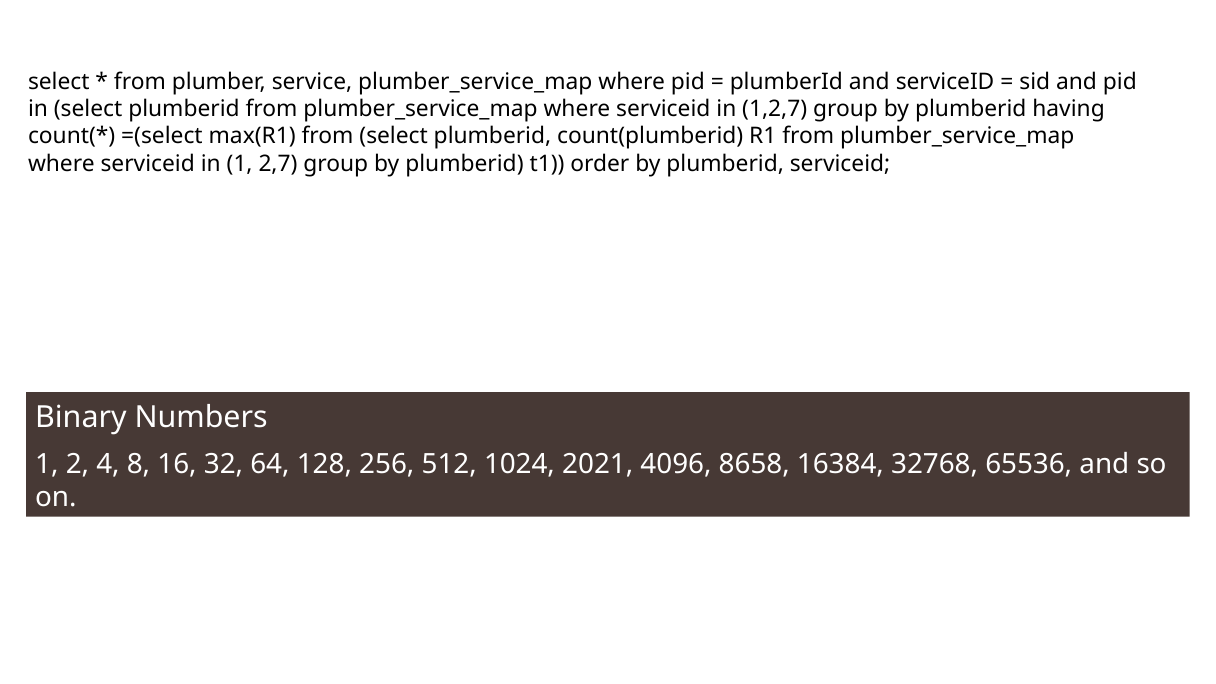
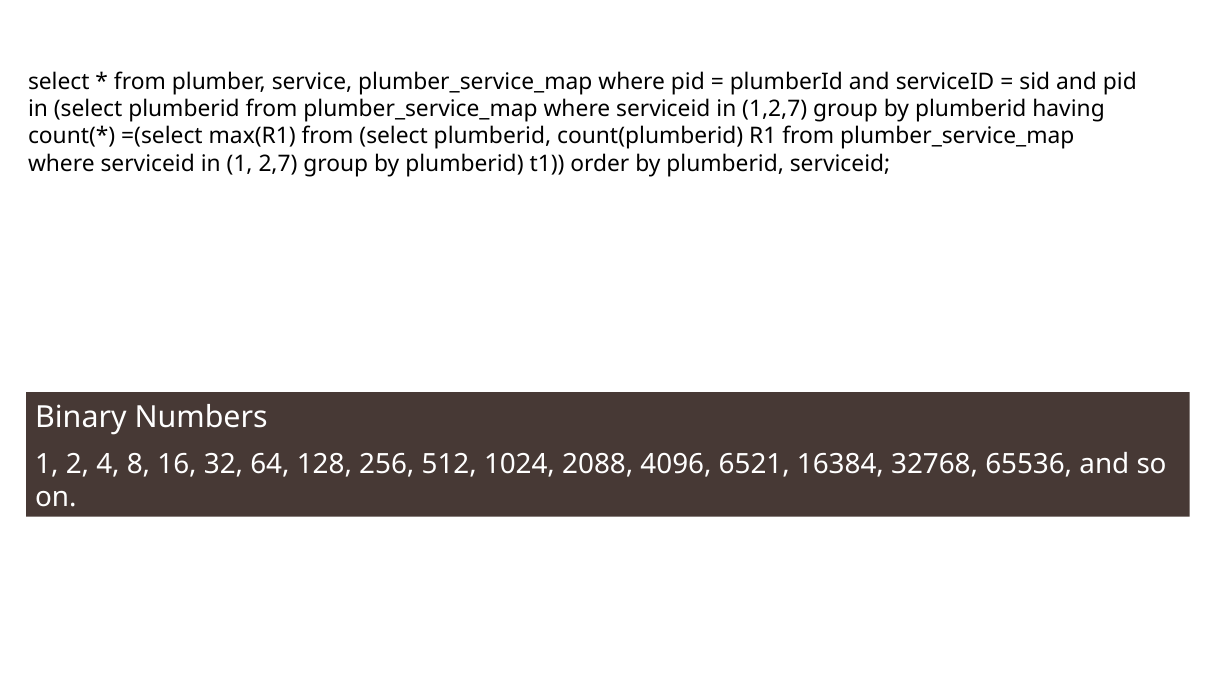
2021: 2021 -> 2088 (598, 464)
8658: 8658 -> 6521 (754, 464)
